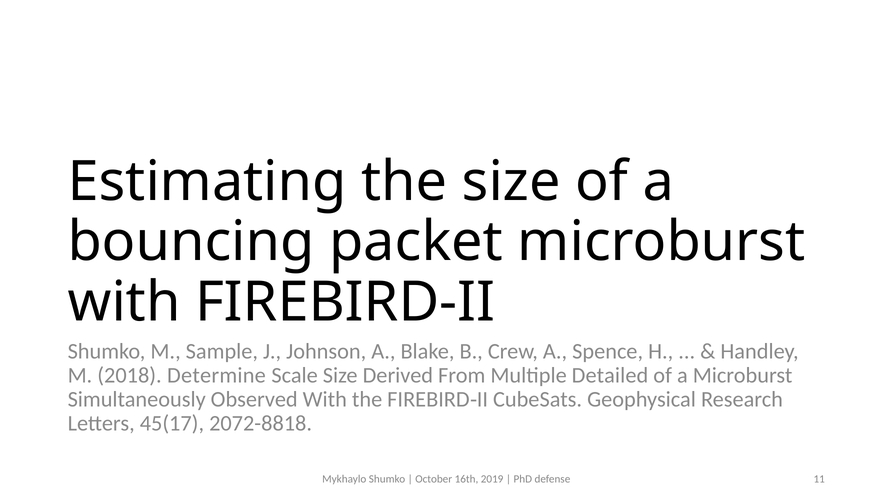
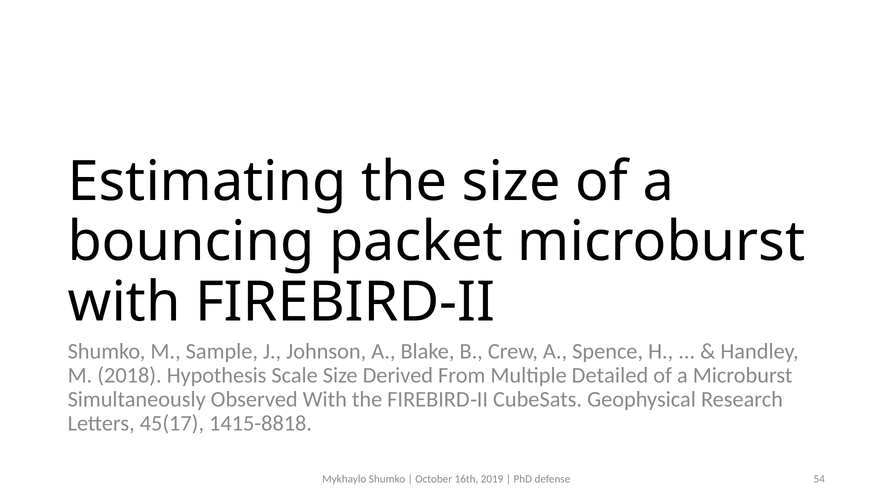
Determine: Determine -> Hypothesis (217, 376)
2072-8818: 2072-8818 -> 1415-8818 (261, 424)
11: 11 -> 54 (819, 480)
